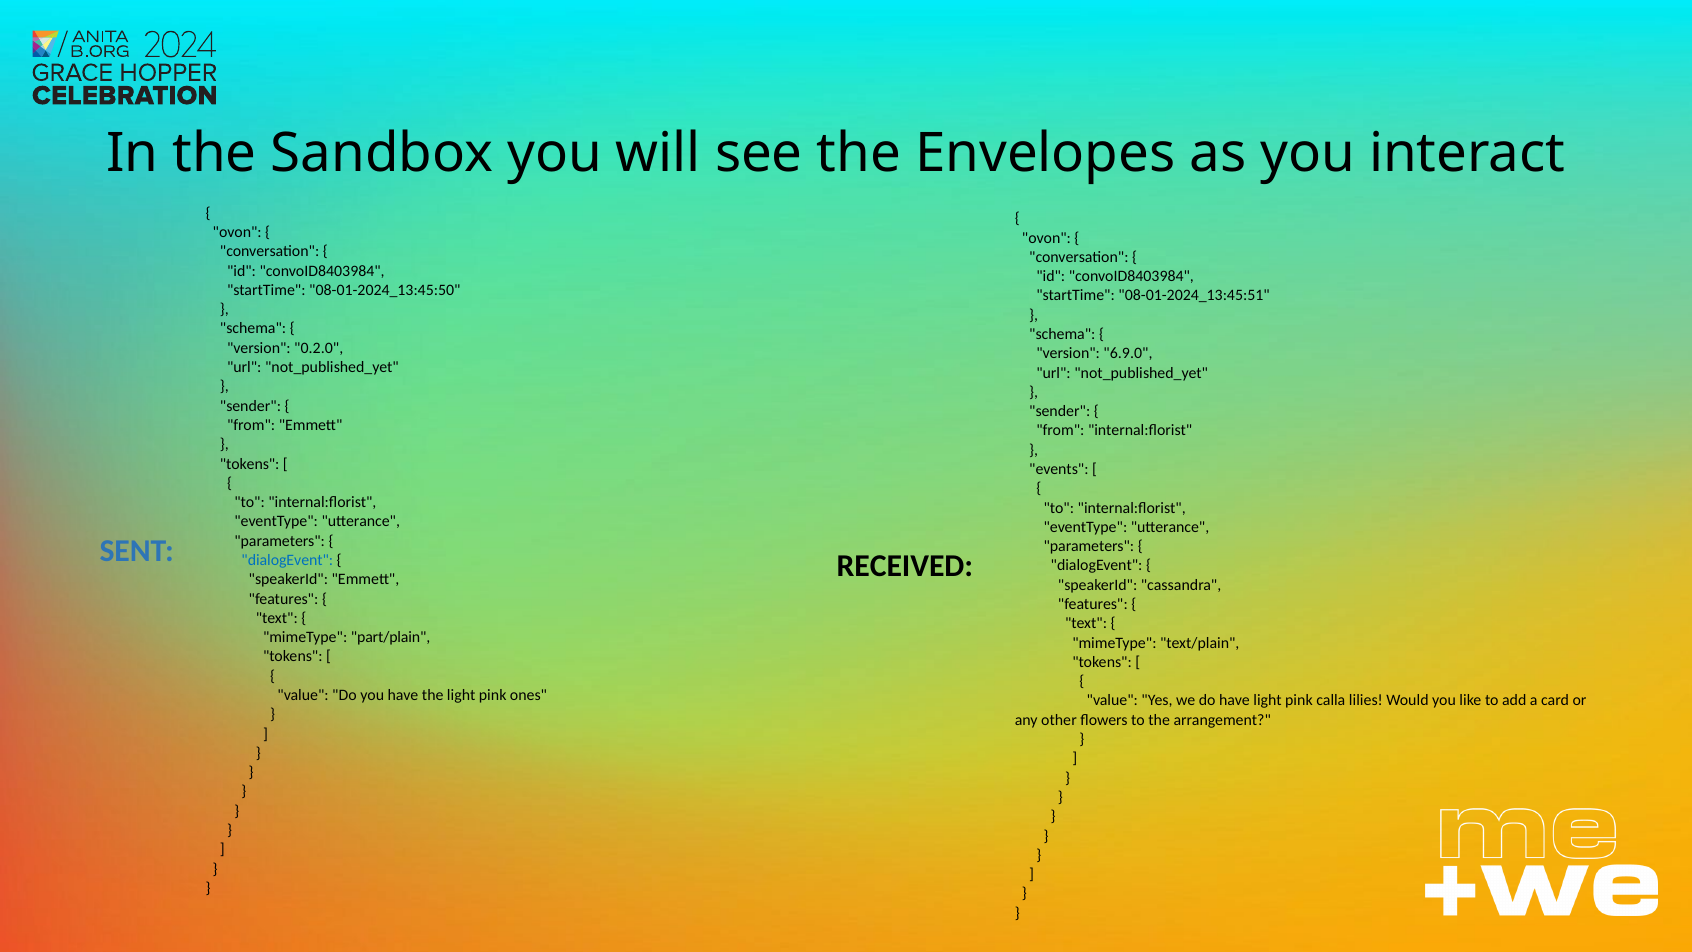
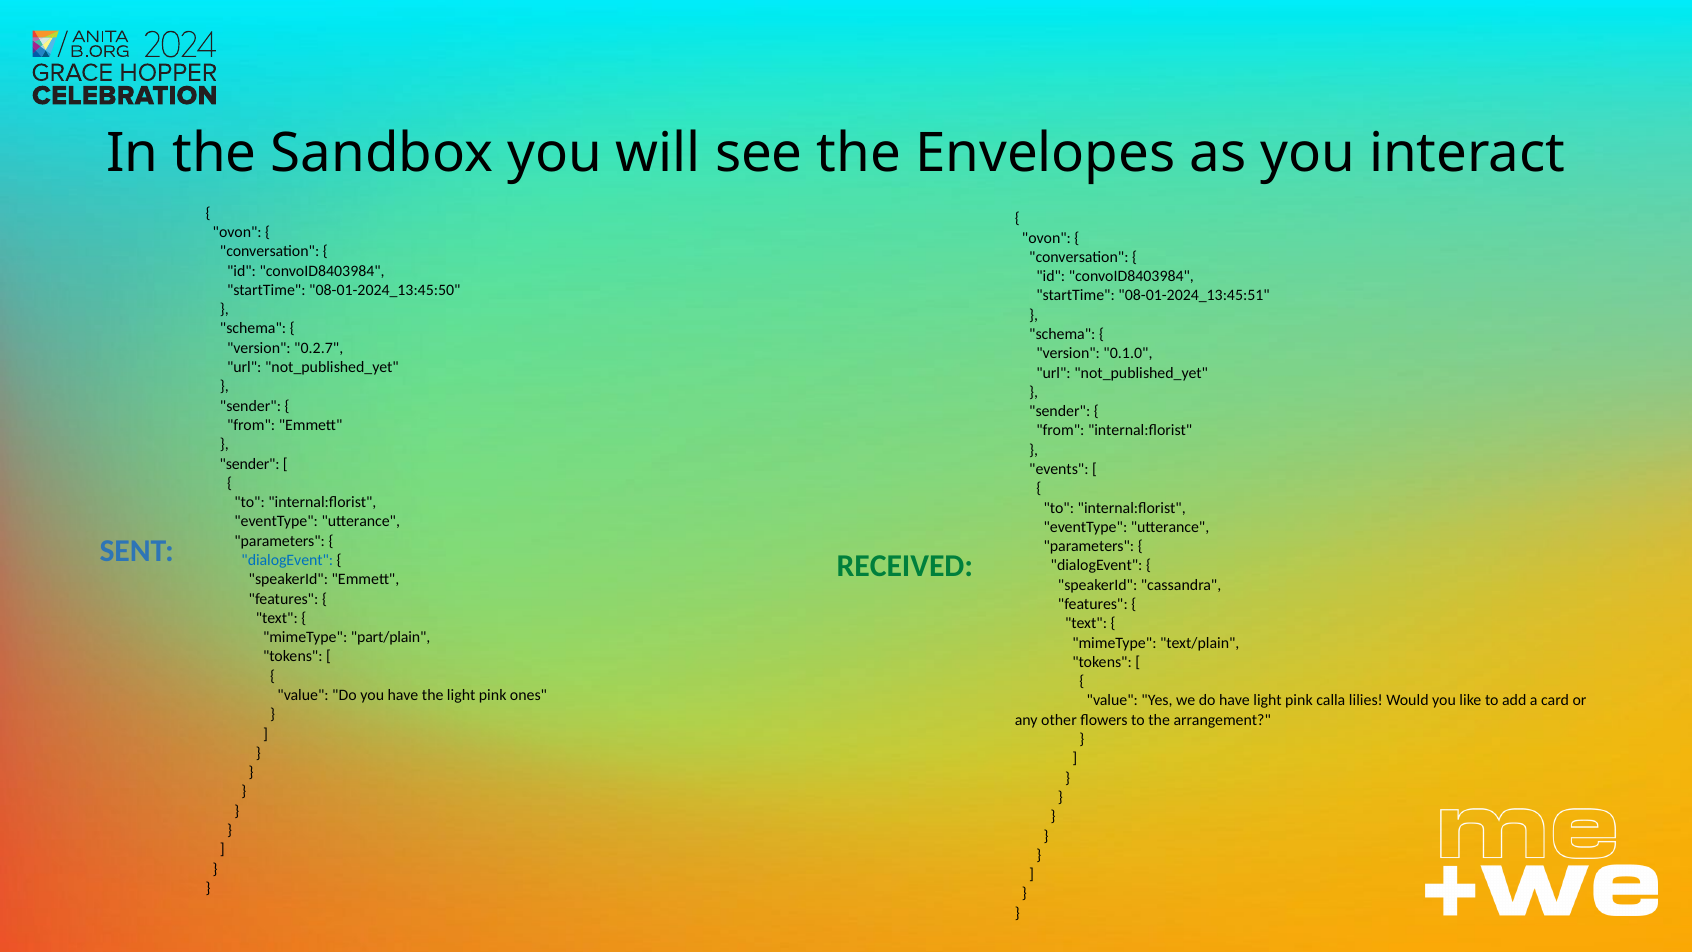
0.2.0: 0.2.0 -> 0.2.7 (319, 348)
6.9.0: 6.9.0 -> 0.1.0 (1128, 353)
tokens: tokens -> sender (250, 464)
RECEIVED colour: black -> green (905, 566)
